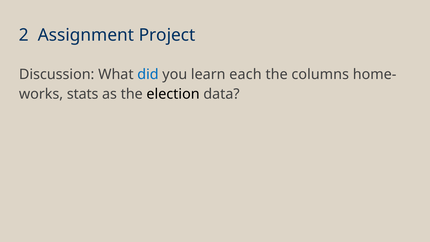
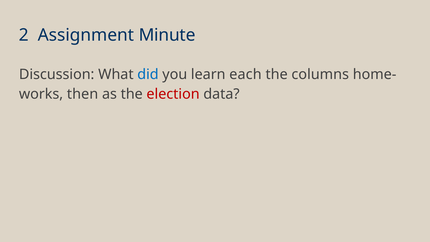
Project: Project -> Minute (167, 35)
stats: stats -> then (83, 94)
election colour: black -> red (173, 94)
